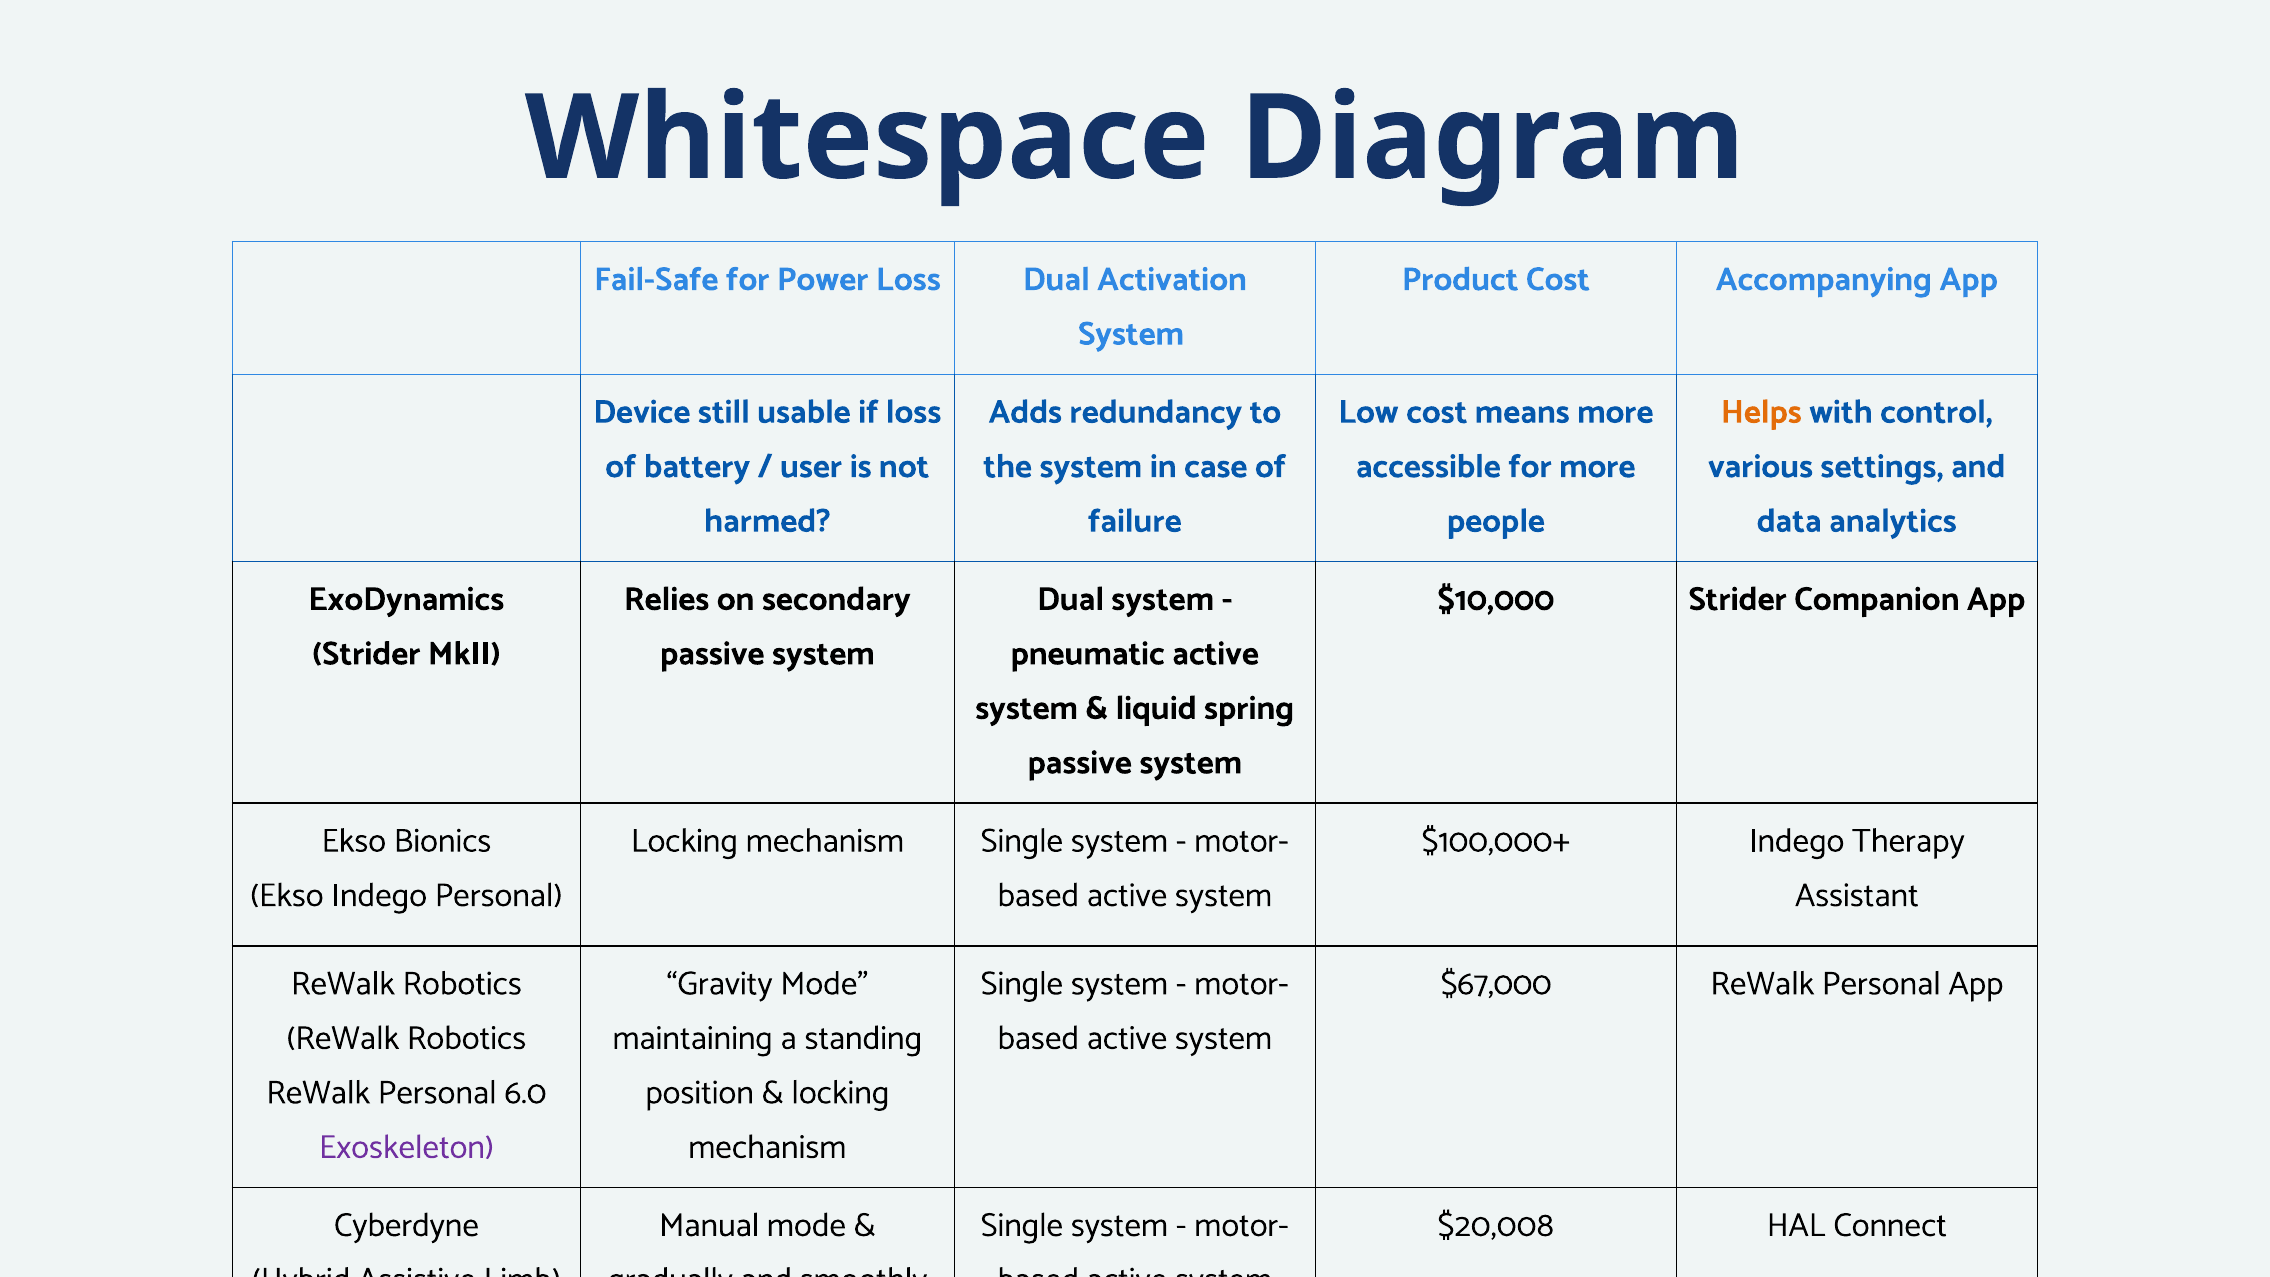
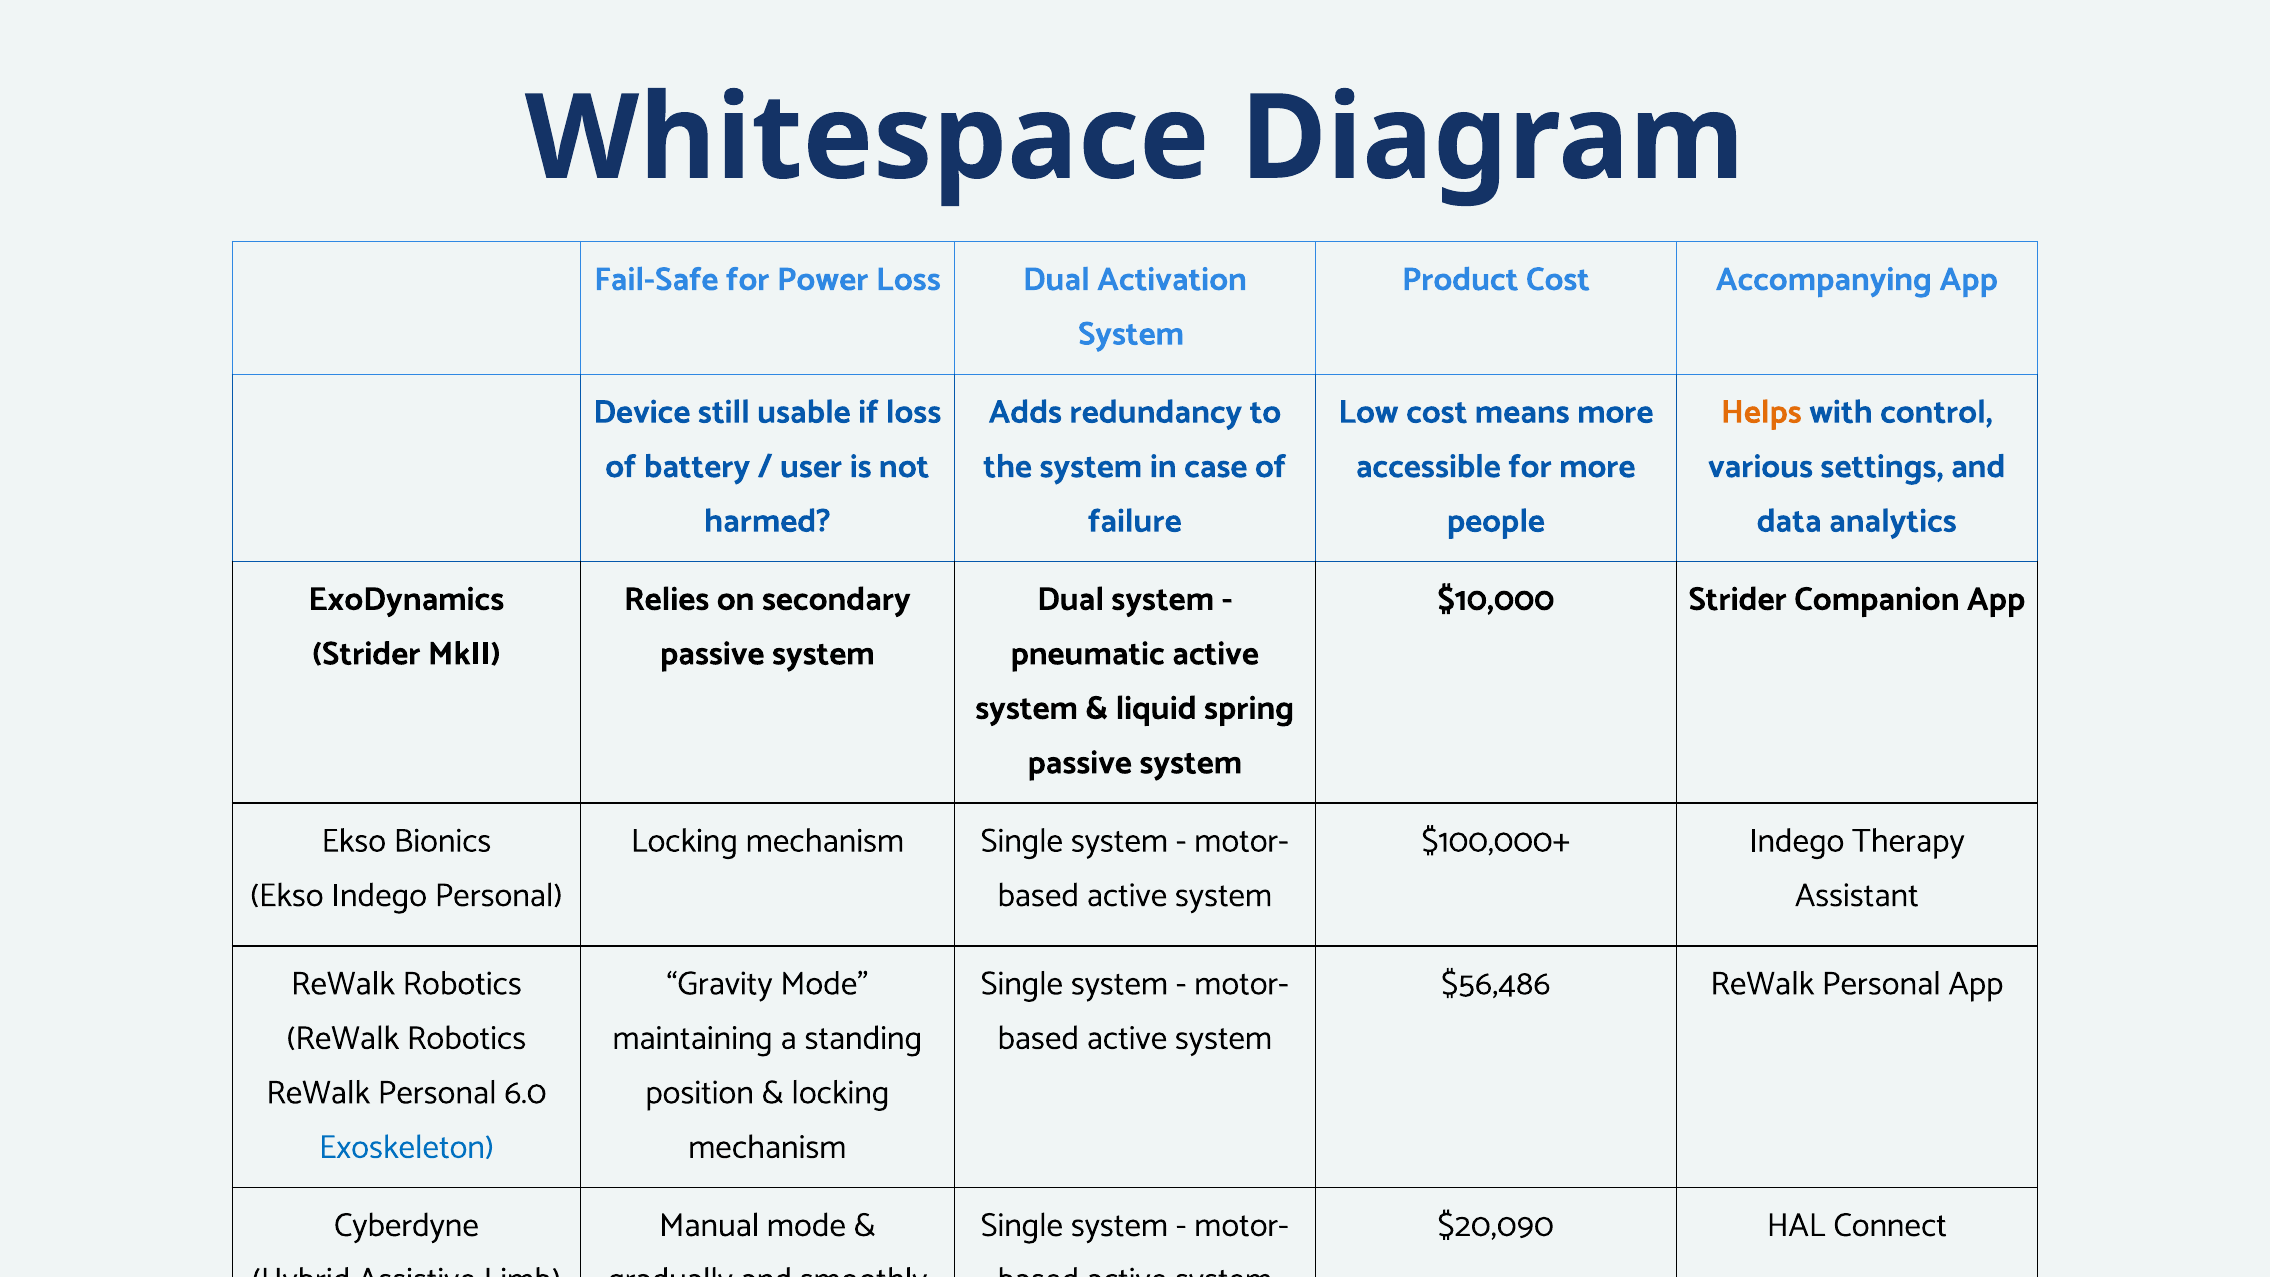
$67,000: $67,000 -> $56,486 (1496, 983)
Exoskeleton colour: purple -> blue (406, 1147)
$20,008: $20,008 -> $20,090 (1496, 1225)
